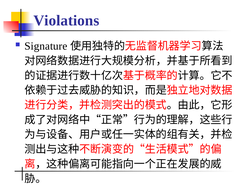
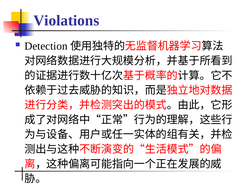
Signature: Signature -> Detection (46, 46)
